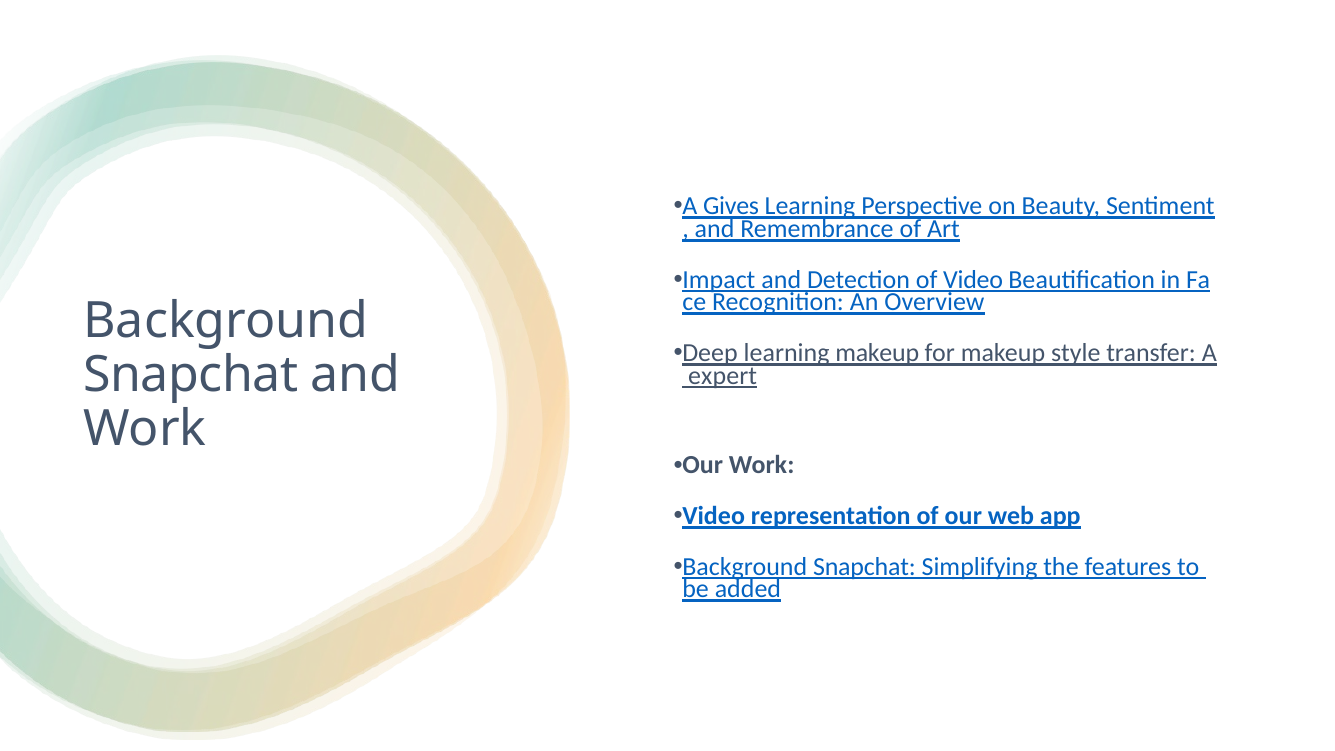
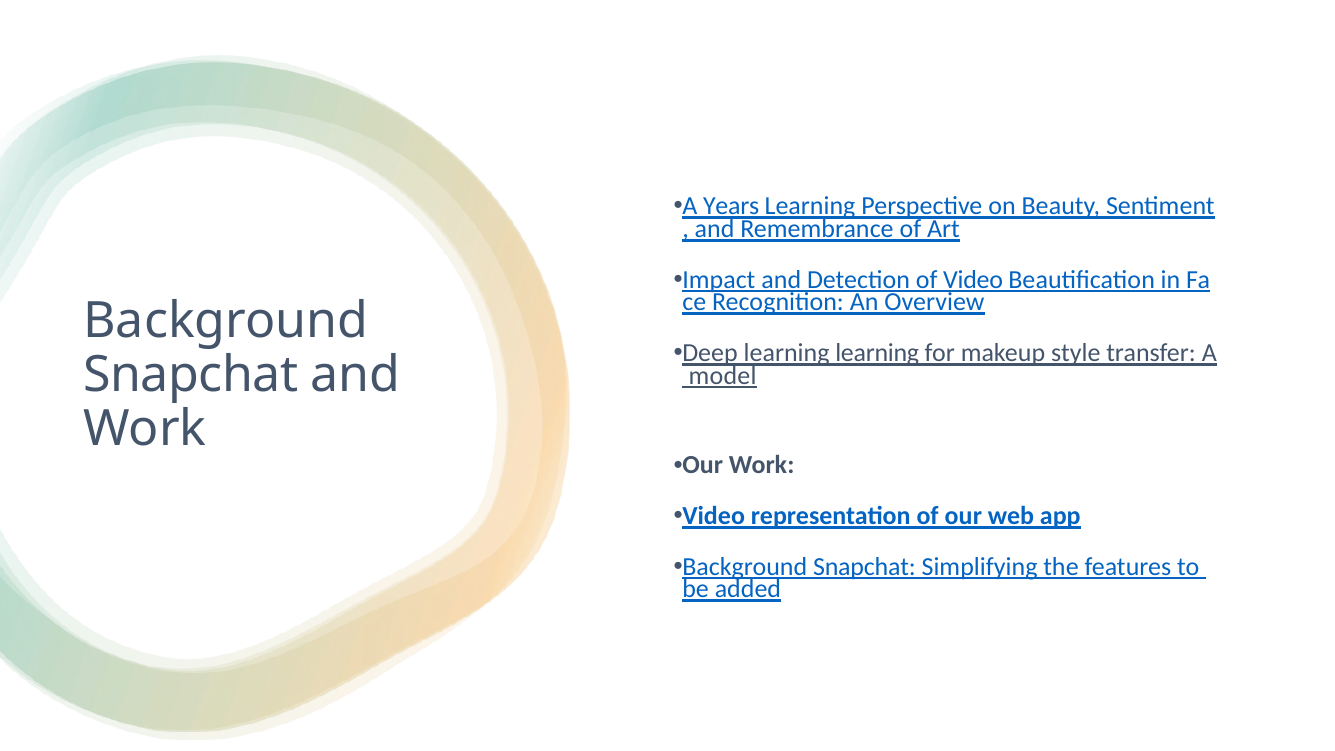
Gives: Gives -> Years (731, 206)
learning makeup: makeup -> learning (877, 353)
expert: expert -> model (723, 376)
